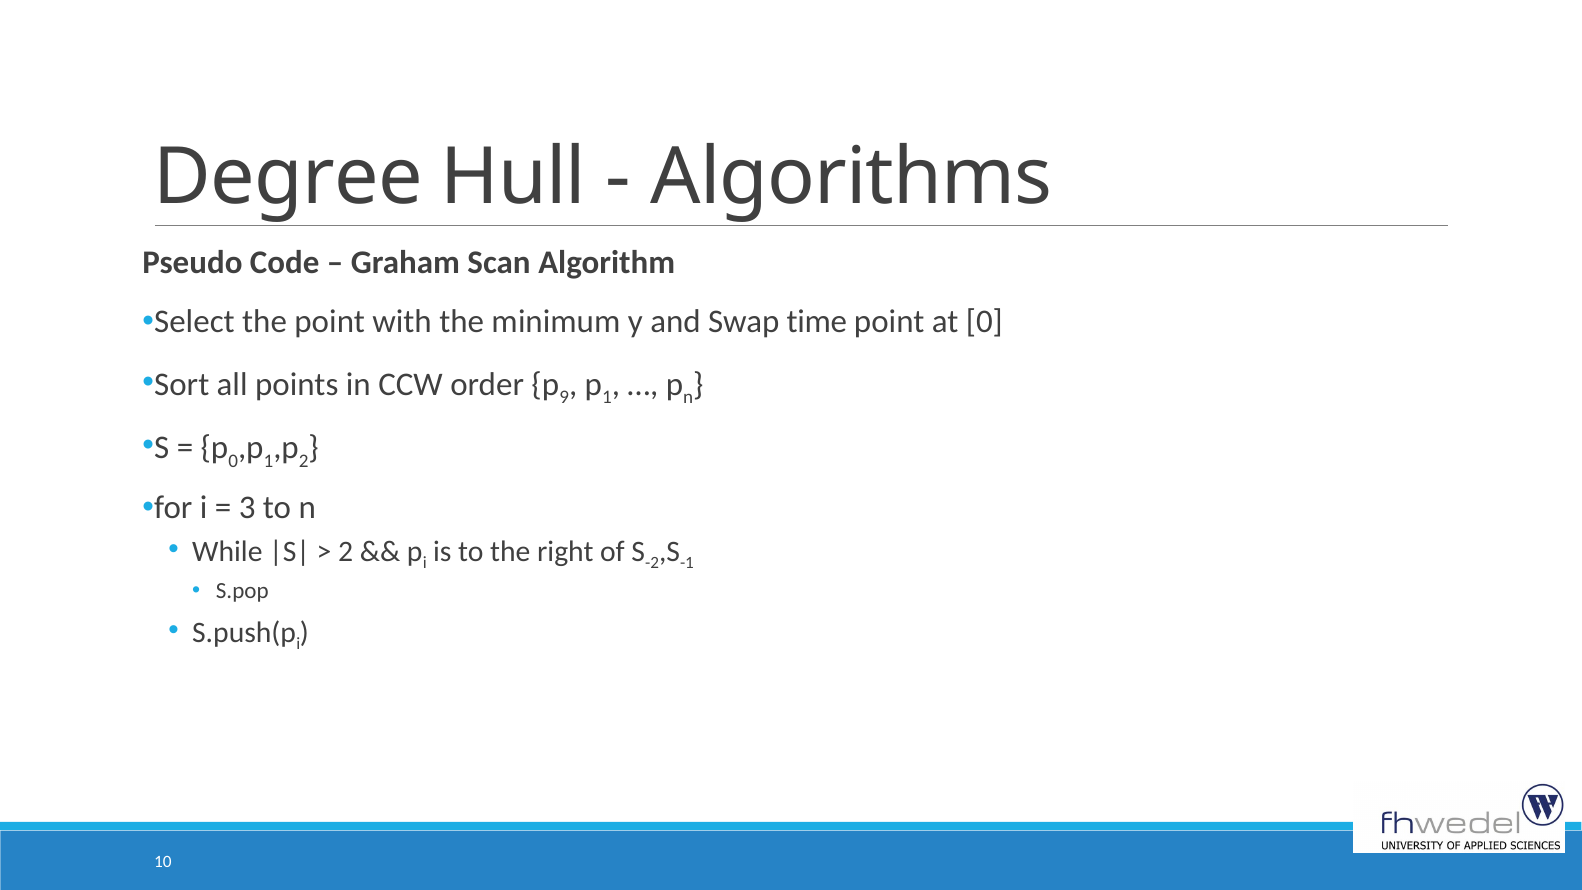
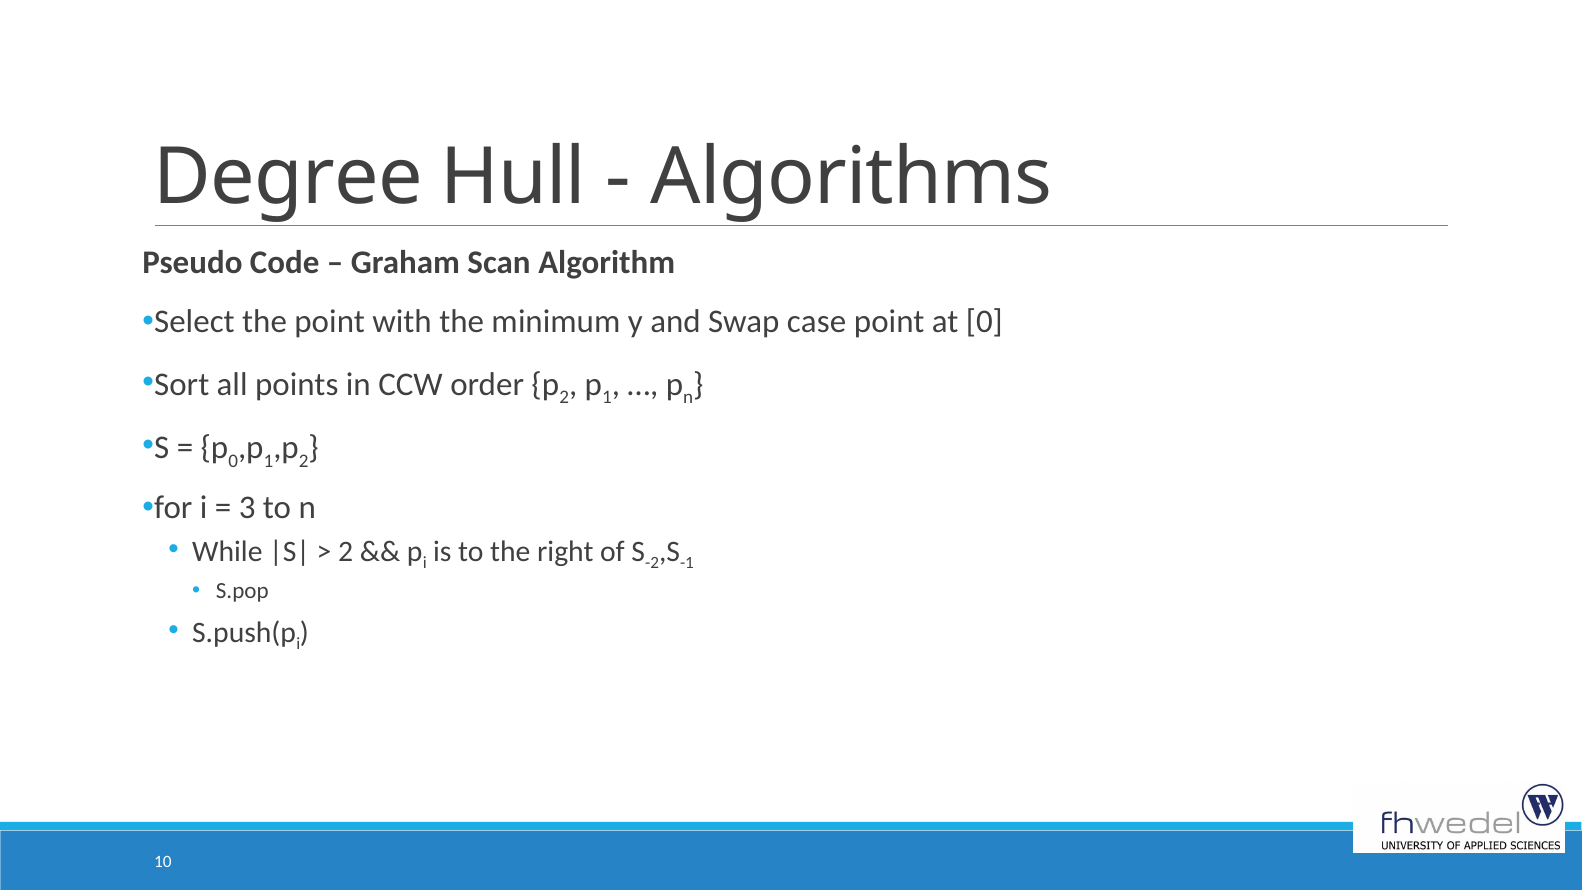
time: time -> case (817, 322)
9: 9 -> 2 (564, 397)
